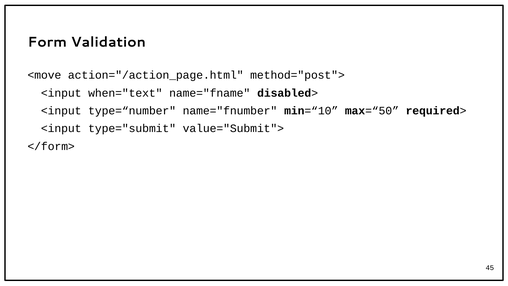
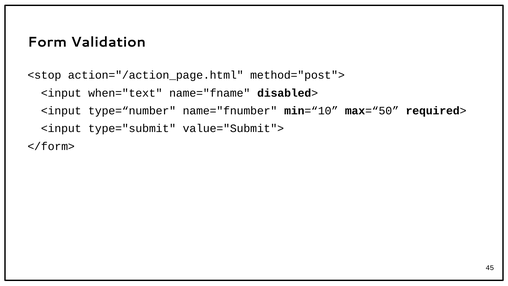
<move: <move -> <stop (44, 75)
